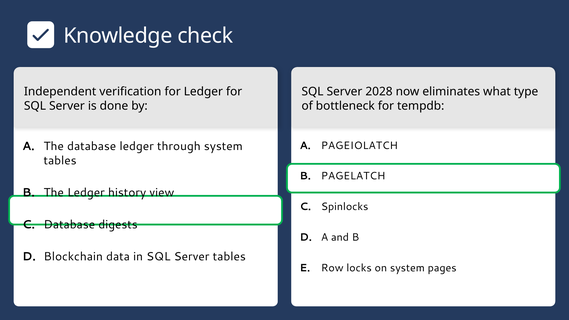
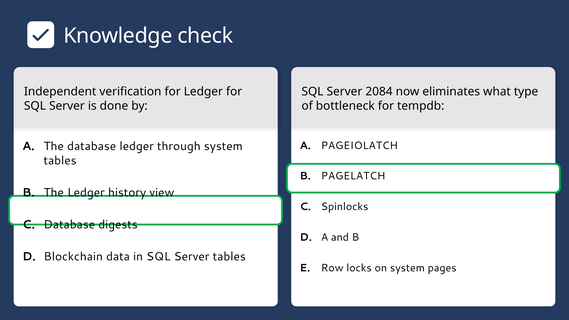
2028: 2028 -> 2084 (379, 92)
